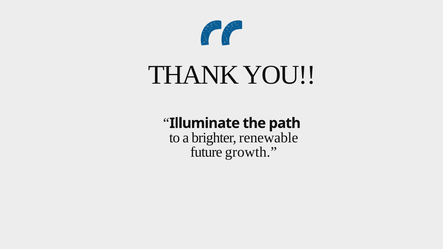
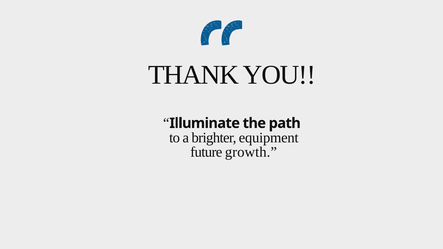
renewable: renewable -> equipment (269, 138)
